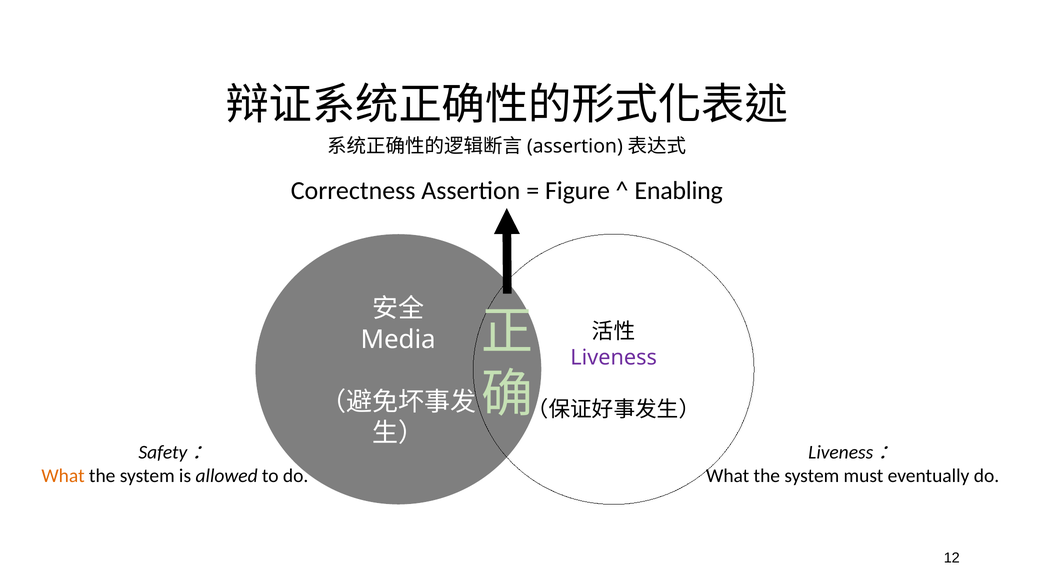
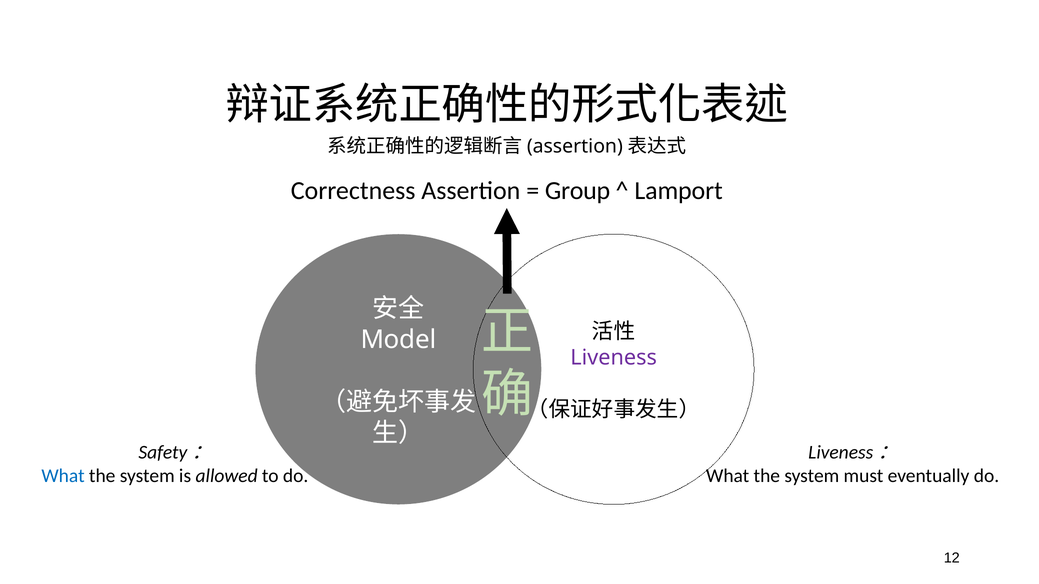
Figure: Figure -> Group (578, 191)
Enabling: Enabling -> Lamport (679, 191)
Media: Media -> Model (398, 340)
What colour: orange -> blue (63, 476)
